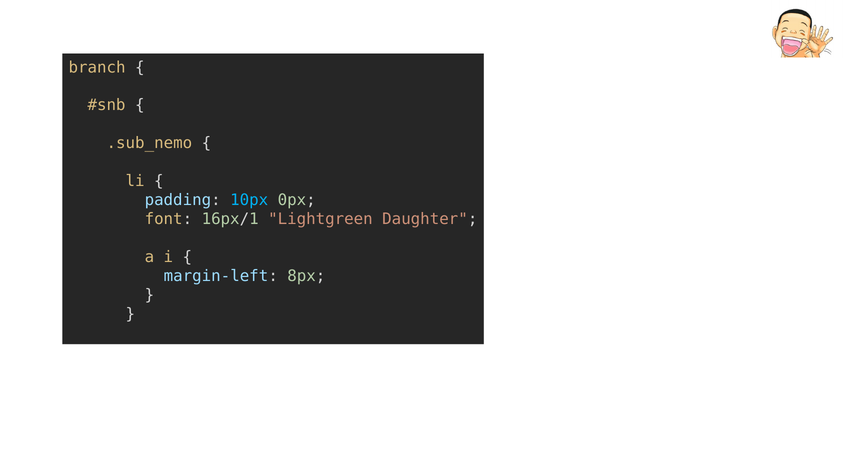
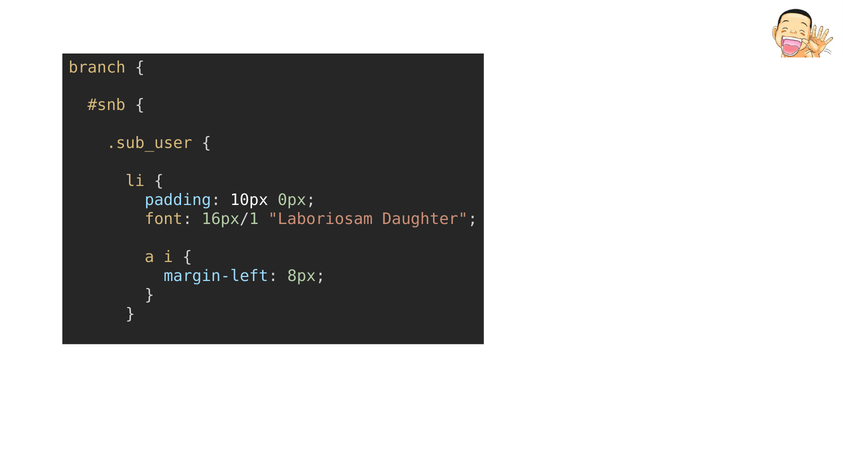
.sub_nemo: .sub_nemo -> .sub_user (149, 143)
10px colour: light blue -> white (249, 200)
Lightgreen: Lightgreen -> Laboriosam (320, 219)
